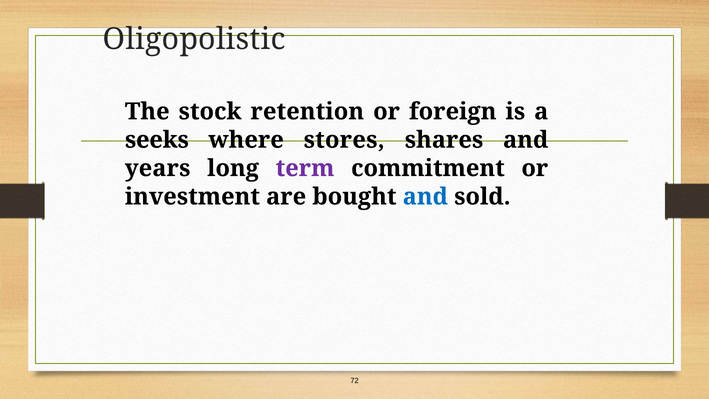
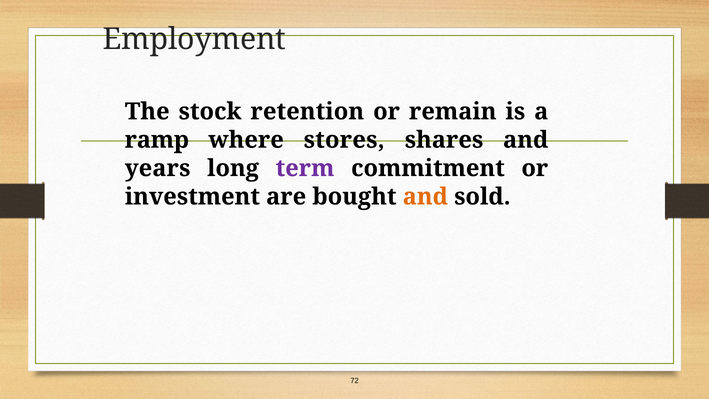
Oligopolistic: Oligopolistic -> Employment (194, 39)
foreign: foreign -> remain (453, 111)
seeks: seeks -> ramp (157, 140)
and colour: blue -> orange (425, 197)
